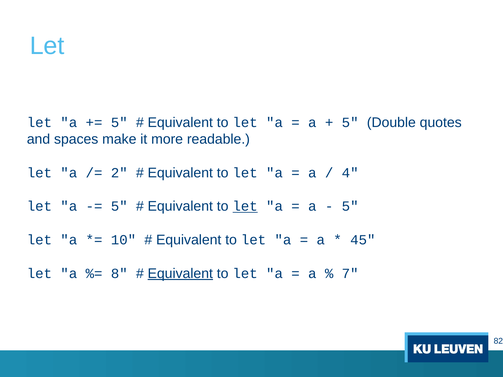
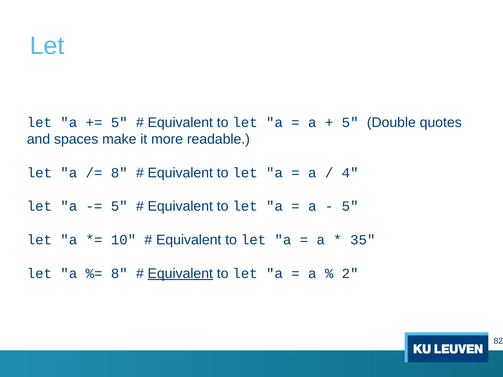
2: 2 -> 8 (119, 173)
let underline: present -> none (245, 207)
45: 45 -> 35 (363, 240)
7: 7 -> 2 (350, 274)
